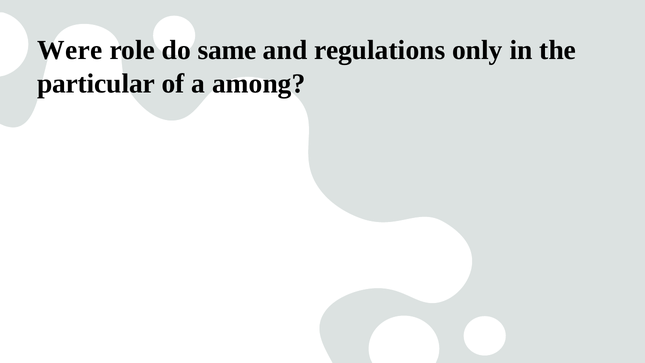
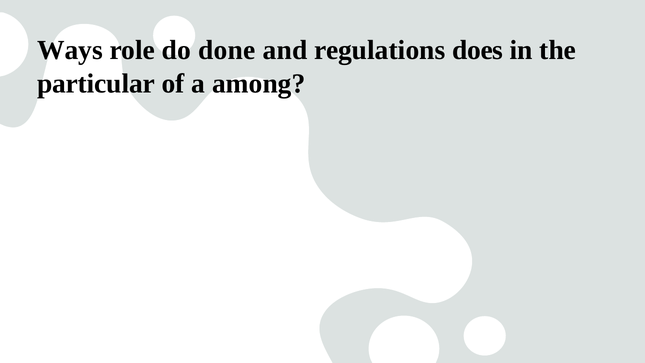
Were: Were -> Ways (70, 50)
same: same -> done (227, 50)
only: only -> does (478, 50)
